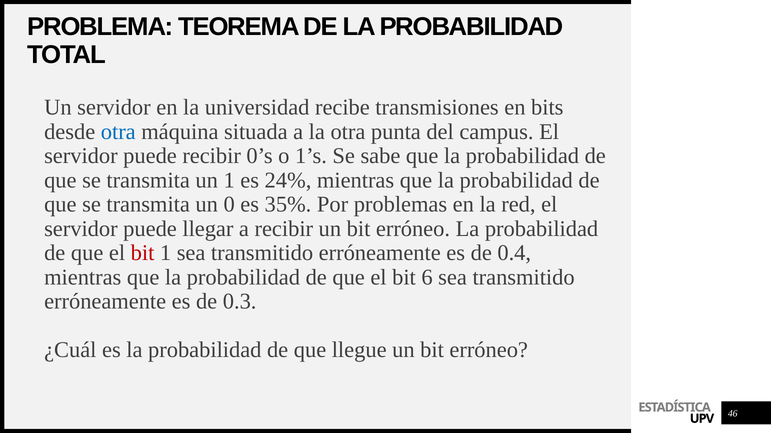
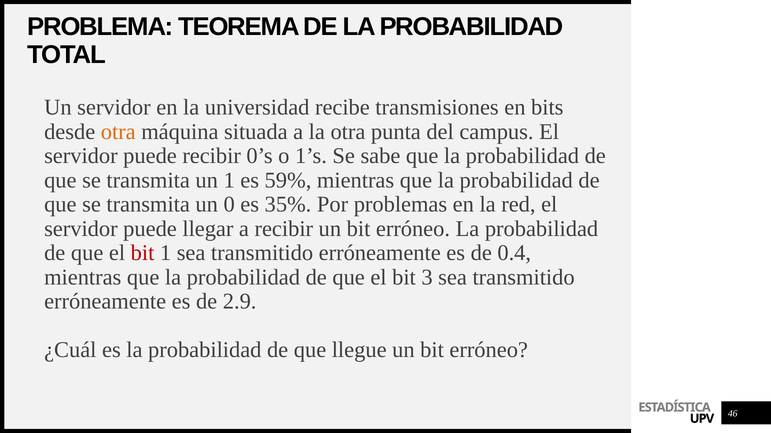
otra colour: blue -> orange (118, 132)
24%: 24% -> 59% (288, 181)
6: 6 -> 3 (427, 278)
0.3: 0.3 -> 2.9 (240, 302)
